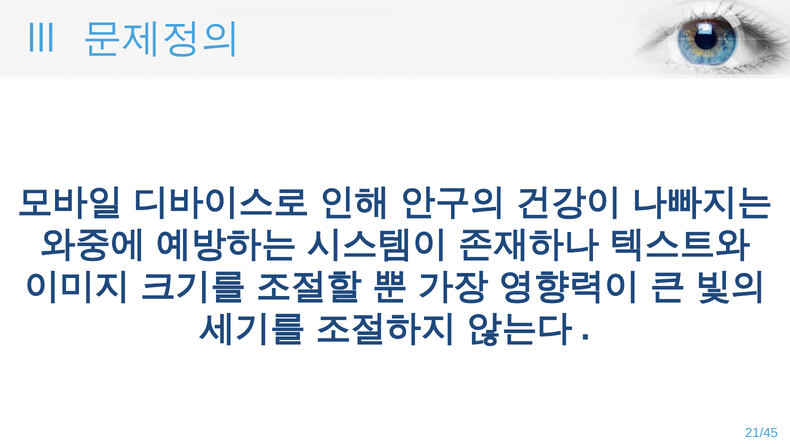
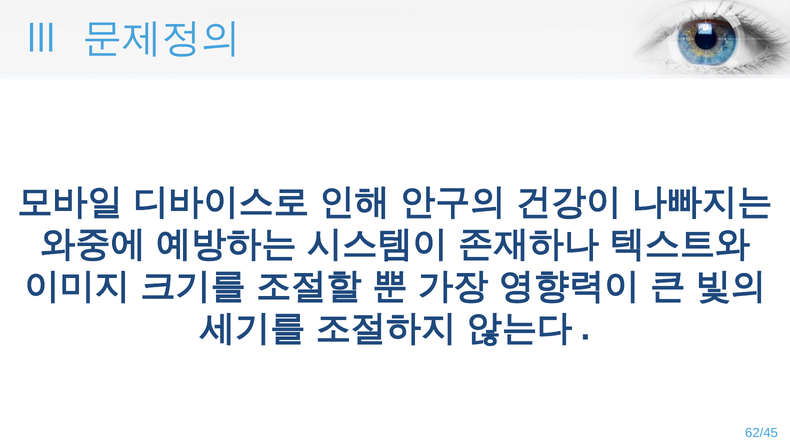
21/45: 21/45 -> 62/45 (762, 433)
